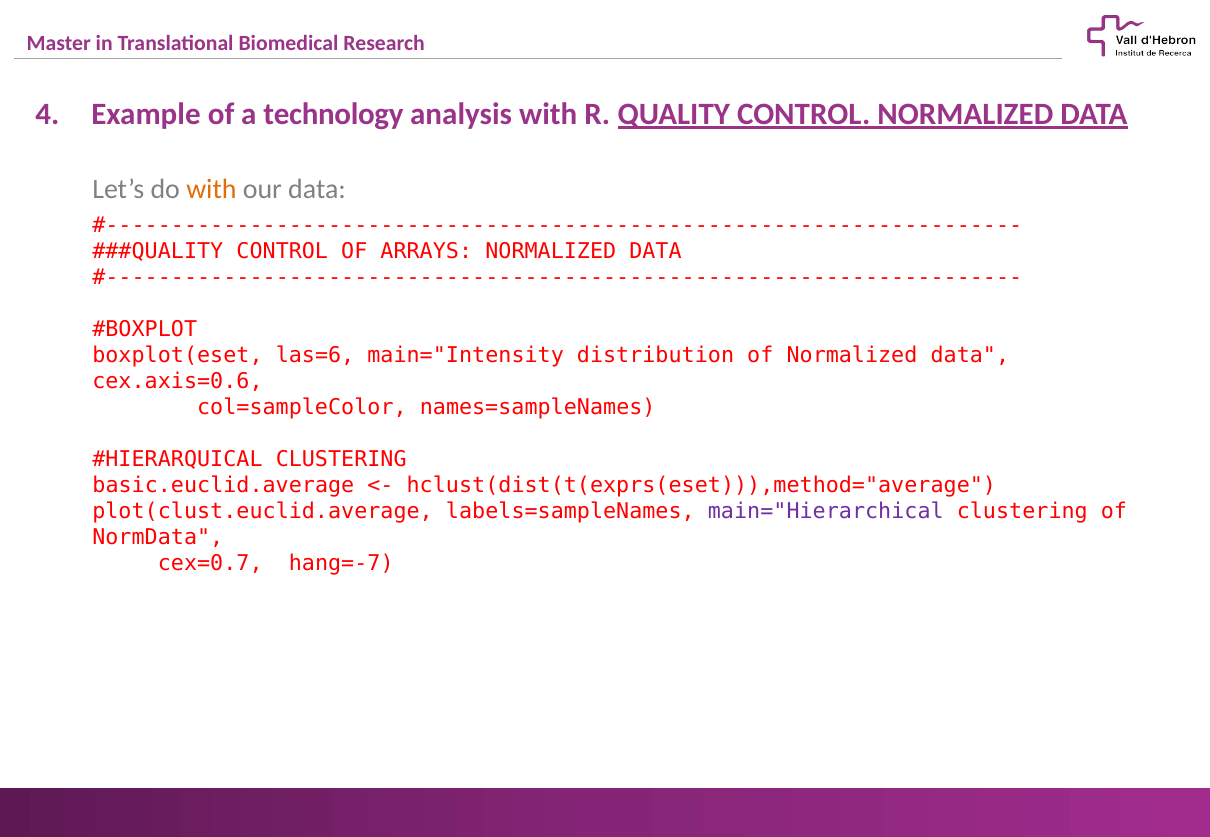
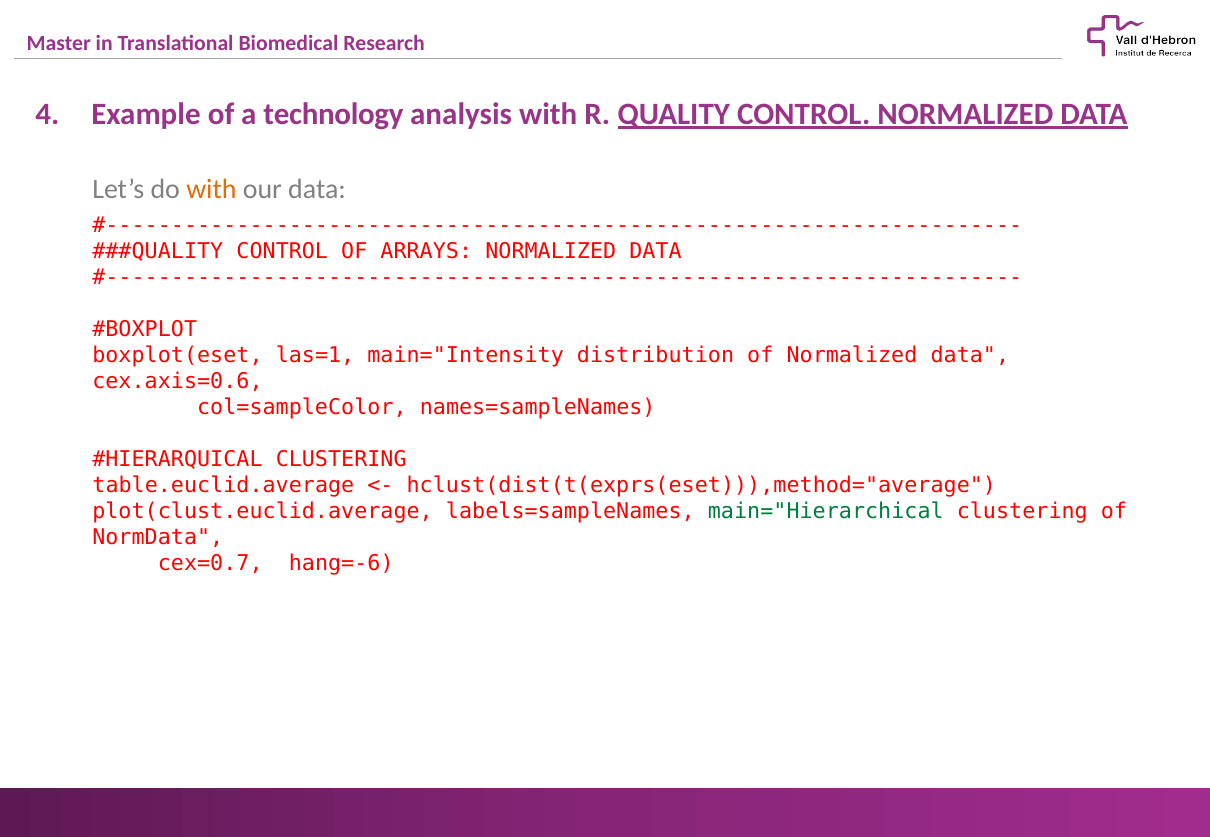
las=6: las=6 -> las=1 (315, 356)
basic.euclid.average: basic.euclid.average -> table.euclid.average (223, 486)
main="Hierarchical colour: purple -> green (826, 512)
hang=-7: hang=-7 -> hang=-6 (341, 564)
